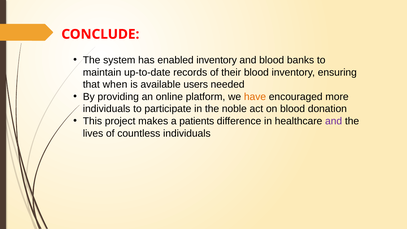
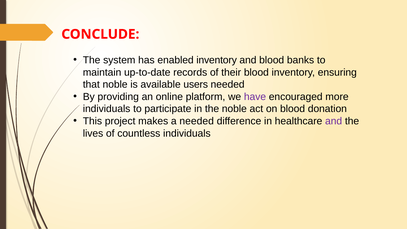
that when: when -> noble (115, 85)
have colour: orange -> purple (255, 97)
a patients: patients -> needed (197, 121)
